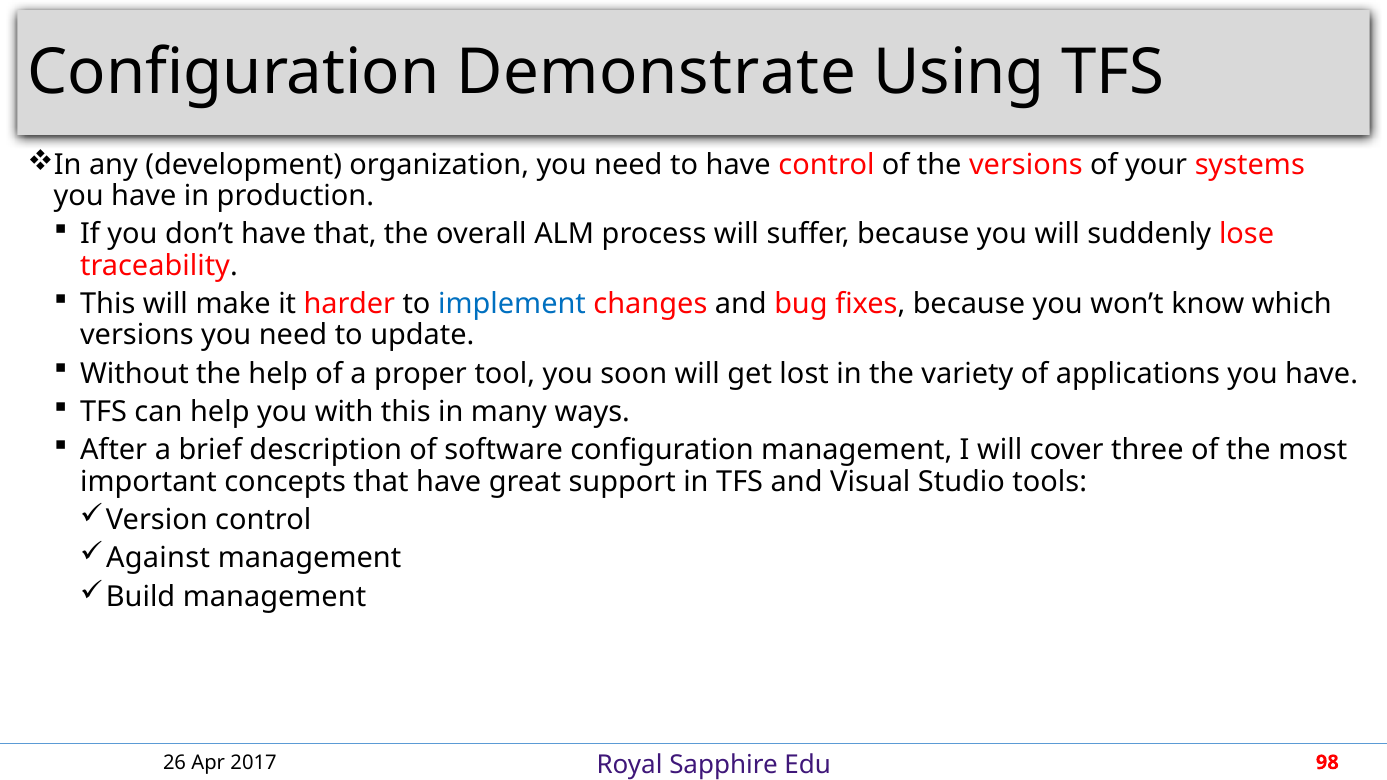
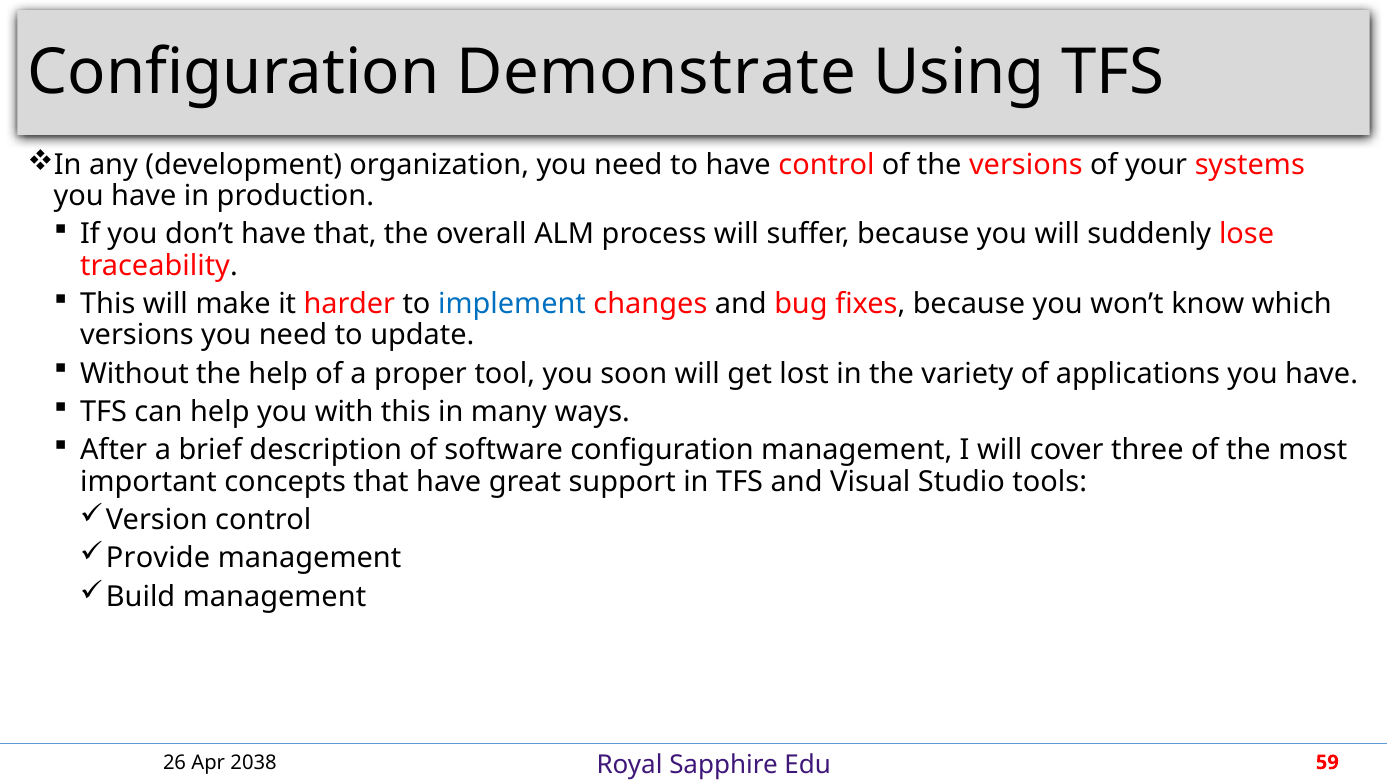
Against: Against -> Provide (158, 559)
2017: 2017 -> 2038 (254, 763)
98: 98 -> 59 (1327, 763)
